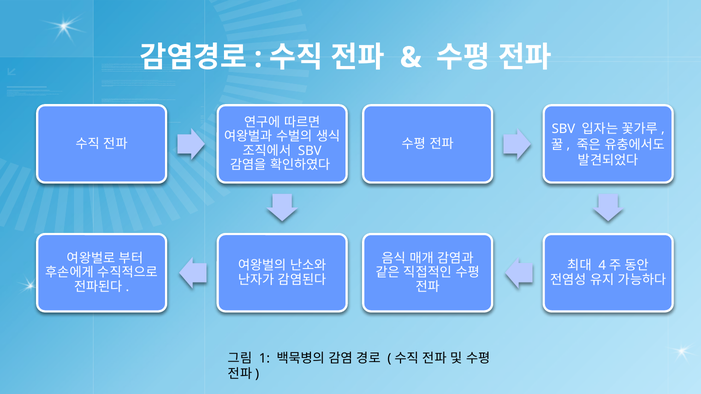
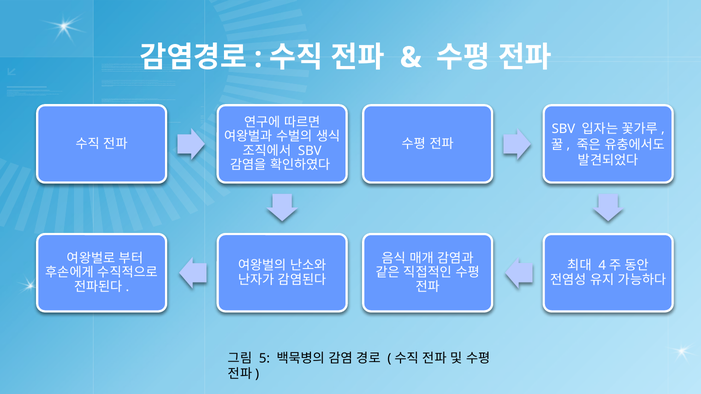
1: 1 -> 5 (264, 359)
